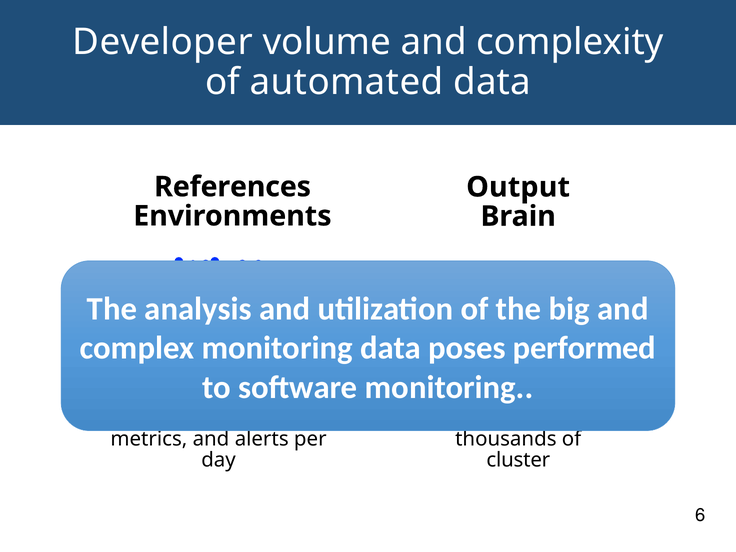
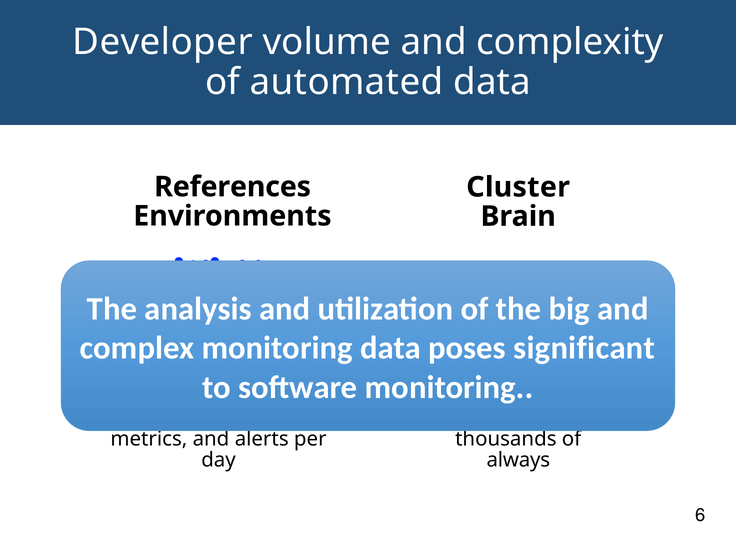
Output: Output -> Cluster (518, 187)
performed: performed -> significant (584, 348)
cluster: cluster -> always (518, 460)
